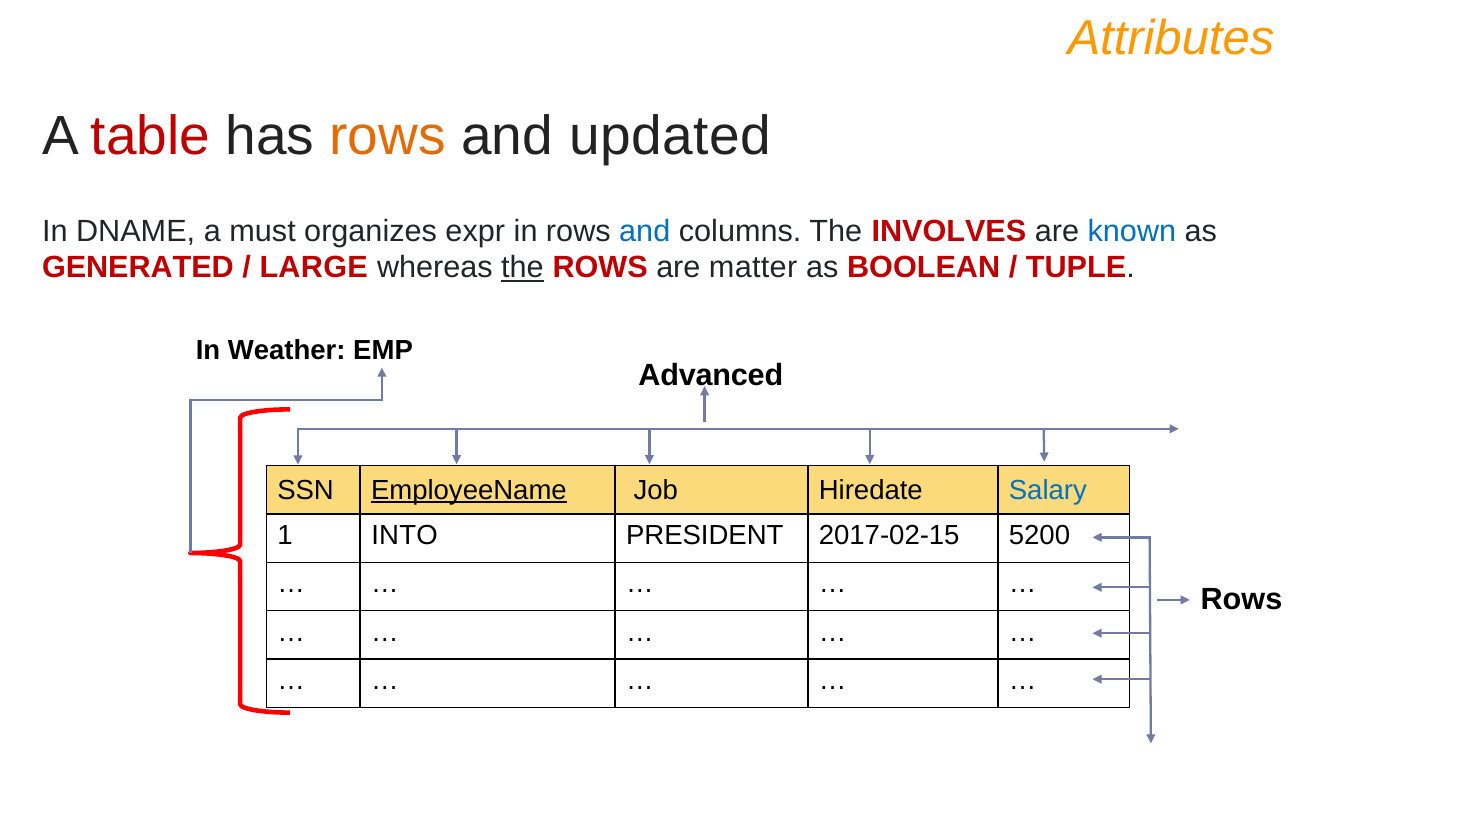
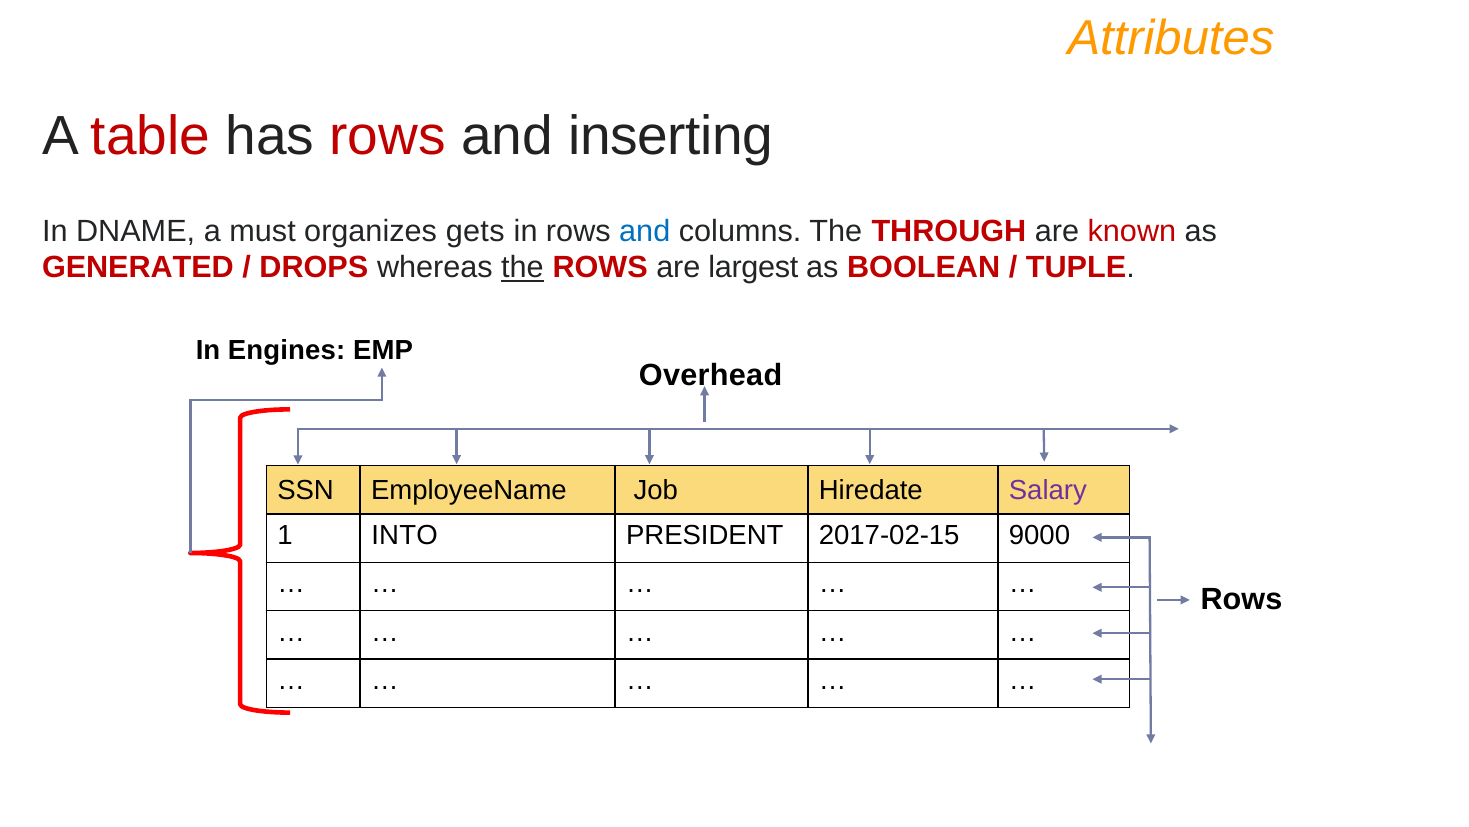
rows colour: orange -> red (388, 136)
updated: updated -> inserting (671, 136)
expr: expr -> gets (475, 231)
INVOLVES: INVOLVES -> THROUGH (949, 231)
known colour: blue -> red (1132, 231)
LARGE: LARGE -> DROPS (314, 268)
matter: matter -> largest (753, 268)
Weather: Weather -> Engines (287, 350)
Advanced: Advanced -> Overhead (711, 375)
EmployeeName underline: present -> none (469, 490)
Salary colour: blue -> purple (1048, 490)
5200: 5200 -> 9000 (1039, 535)
